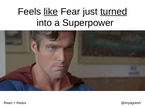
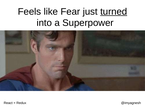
like underline: present -> none (51, 12)
